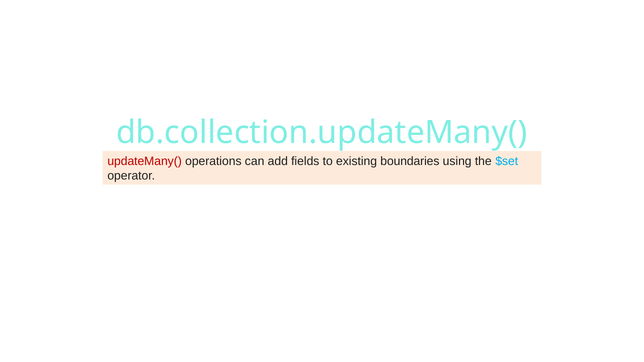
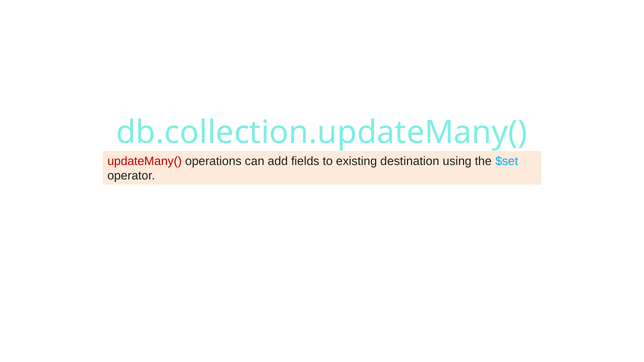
boundaries: boundaries -> destination (410, 162)
